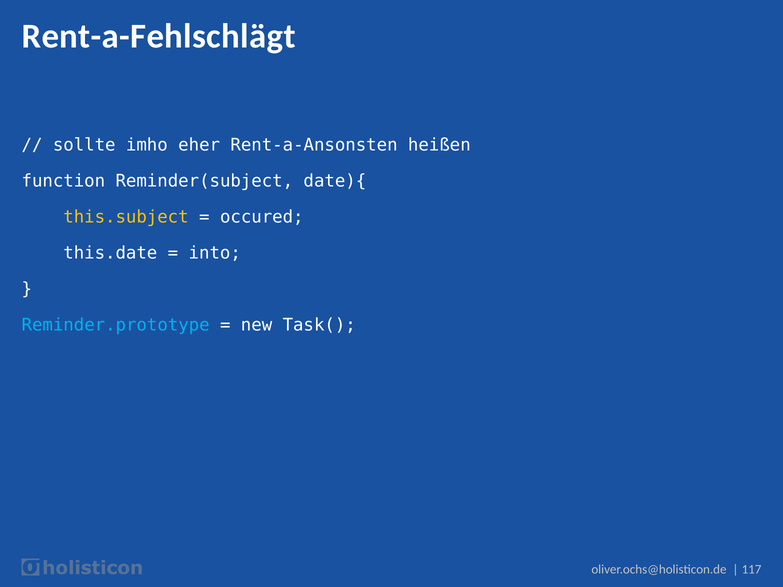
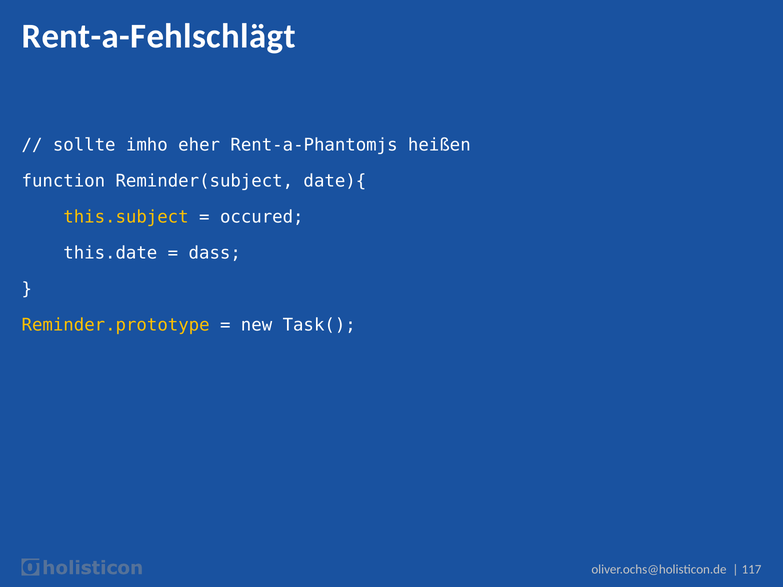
Rent-a-Ansonsten: Rent-a-Ansonsten -> Rent-a-Phantomjs (314, 145)
into: into -> dass (215, 253)
Reminder.prototype colour: light blue -> yellow (116, 325)
